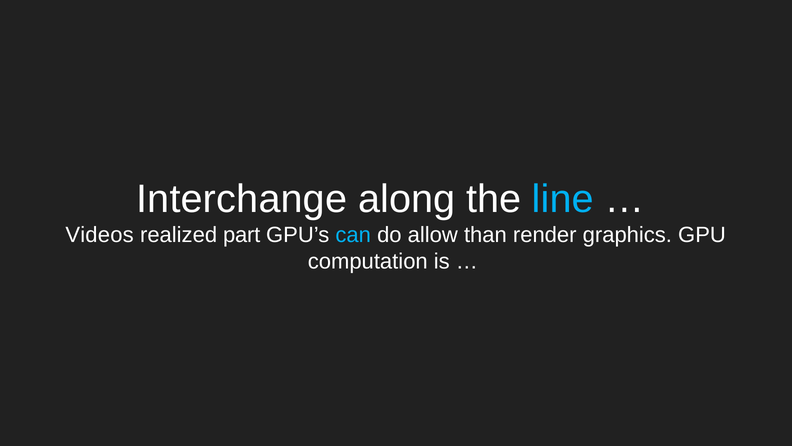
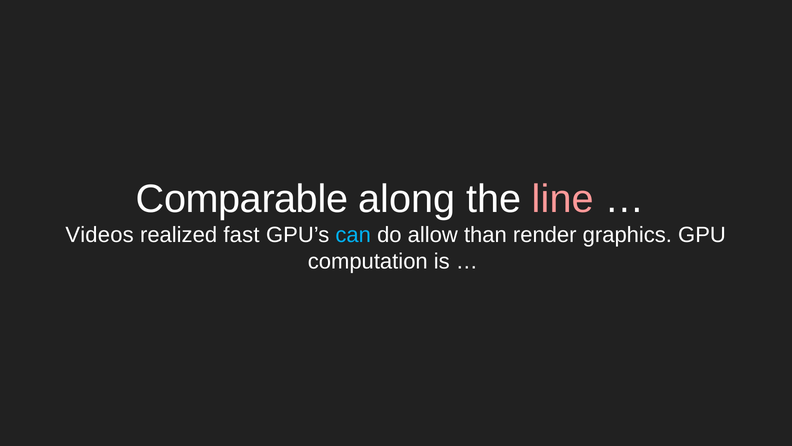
Interchange: Interchange -> Comparable (242, 199)
line colour: light blue -> pink (563, 199)
part: part -> fast (241, 235)
